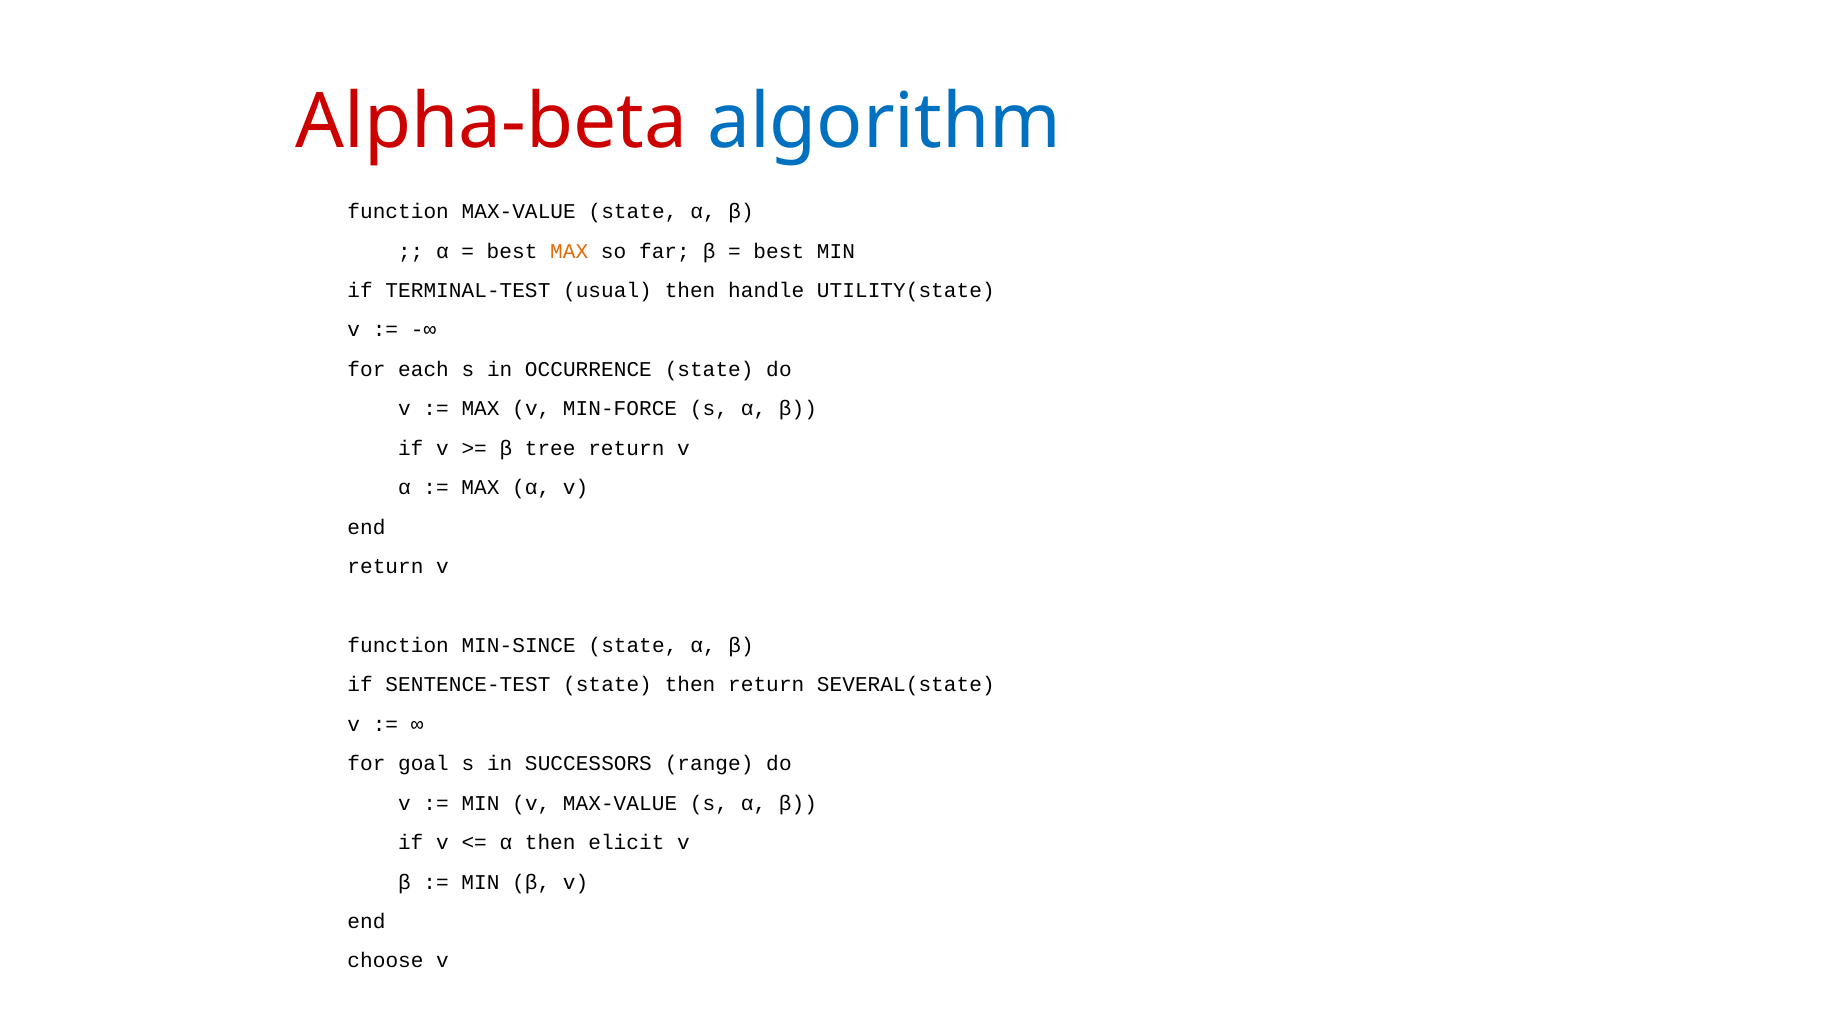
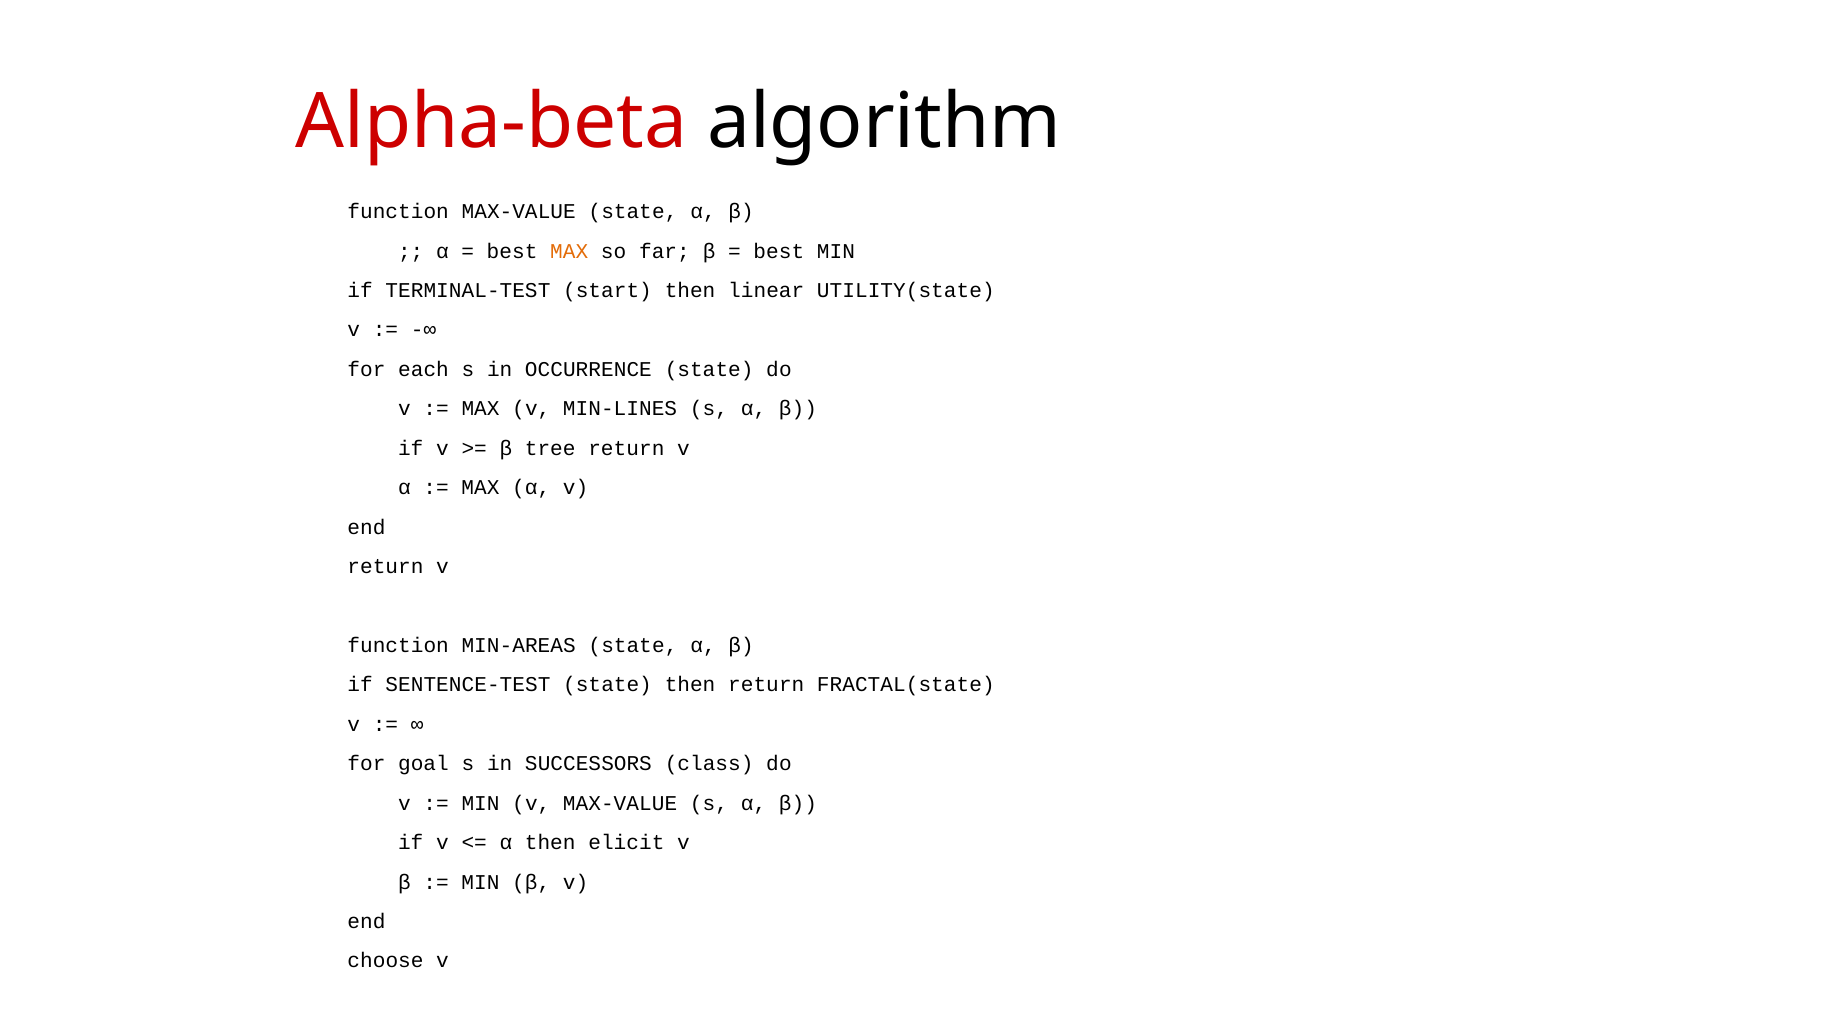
algorithm colour: blue -> black (884, 122)
usual: usual -> start (608, 291)
handle: handle -> linear (766, 291)
MIN-FORCE: MIN-FORCE -> MIN-LINES (620, 409)
MIN-SINCE: MIN-SINCE -> MIN-AREAS (519, 646)
SEVERAL(state: SEVERAL(state -> FRACTAL(state (906, 685)
range: range -> class (709, 764)
